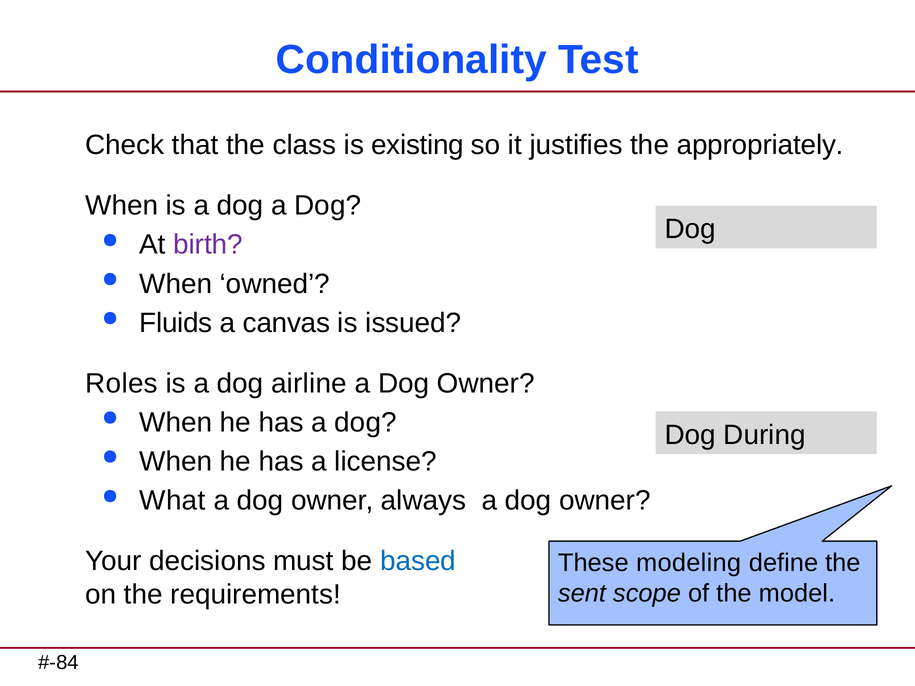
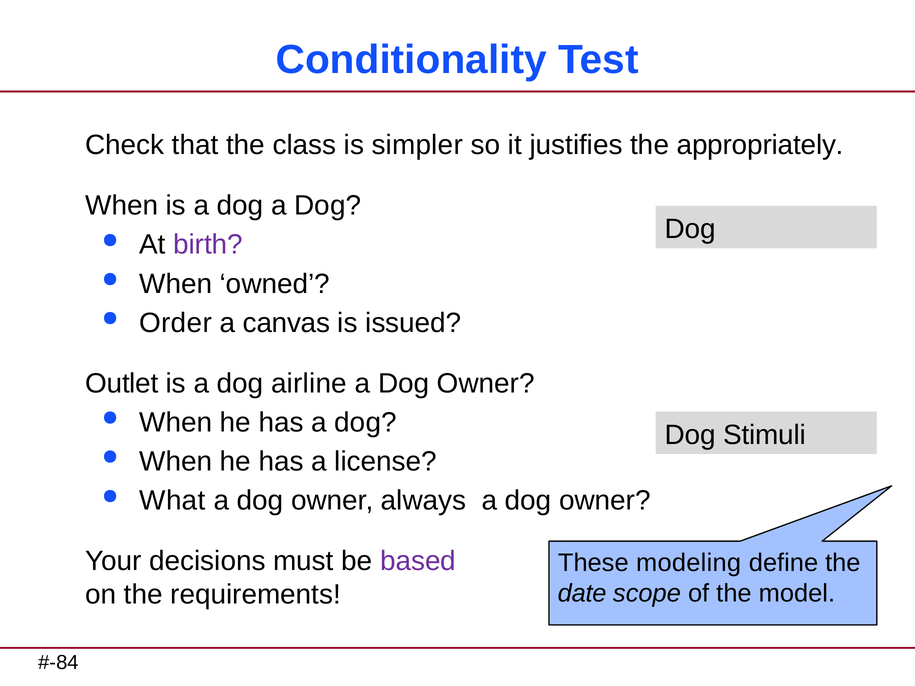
existing: existing -> simpler (417, 145)
Fluids: Fluids -> Order (176, 323)
Roles: Roles -> Outlet (122, 384)
During: During -> Stimuli (765, 435)
based colour: blue -> purple (418, 561)
sent: sent -> date (582, 593)
